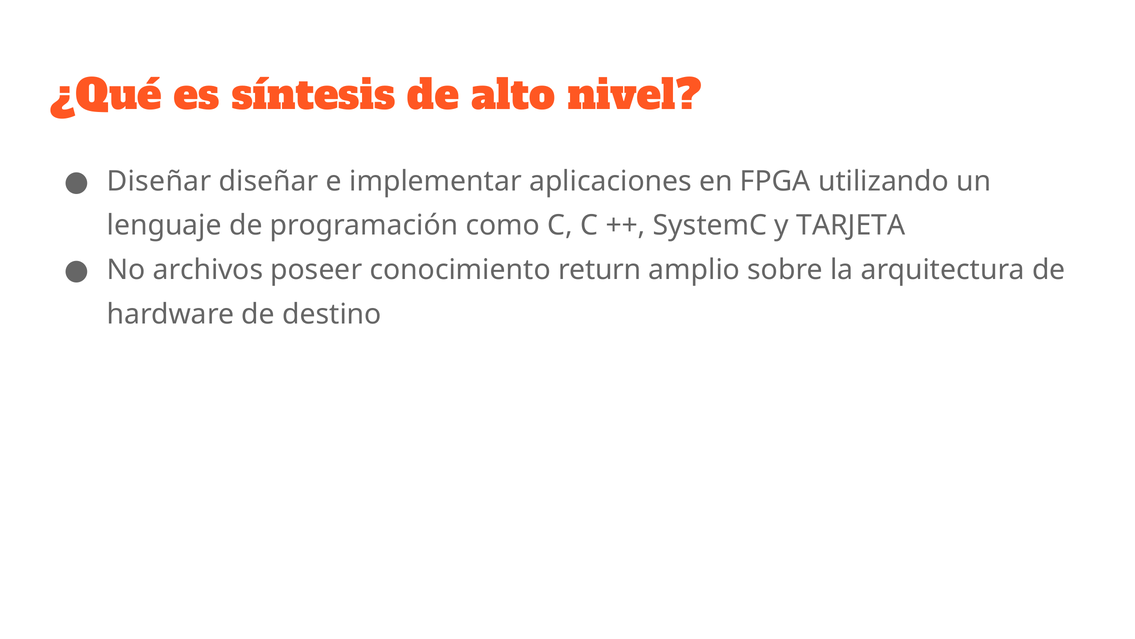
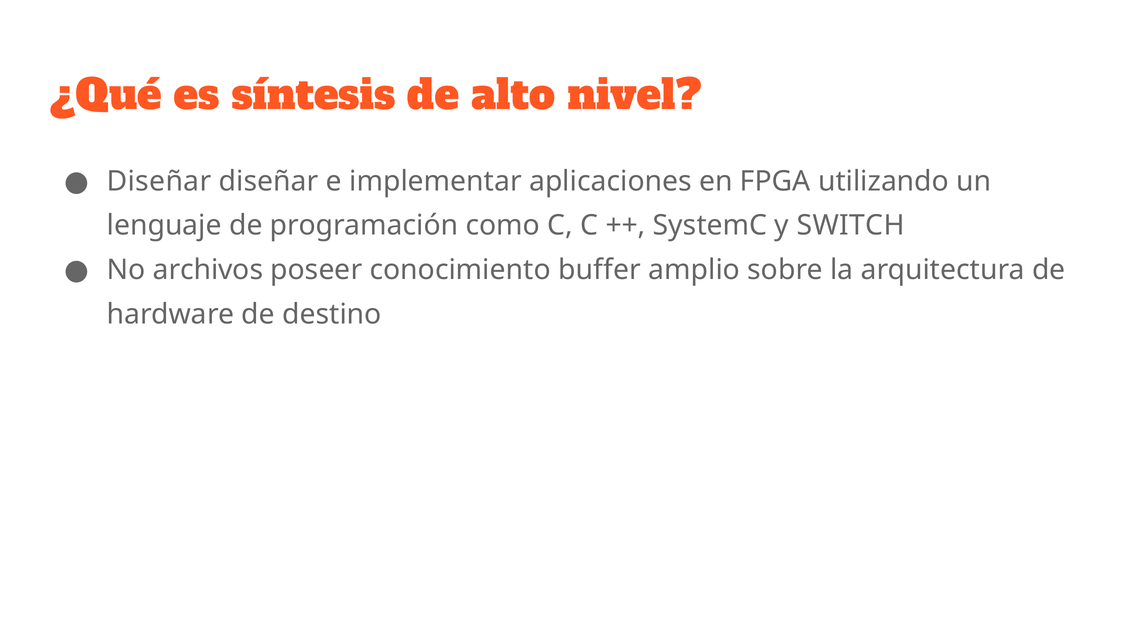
TARJETA: TARJETA -> SWITCH (851, 225)
return: return -> buffer (599, 270)
